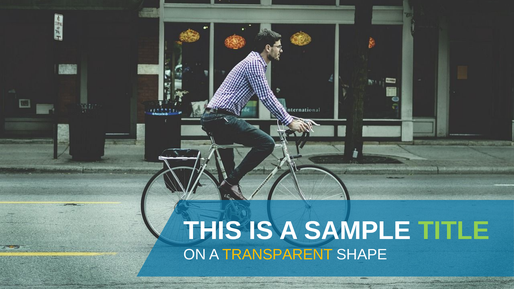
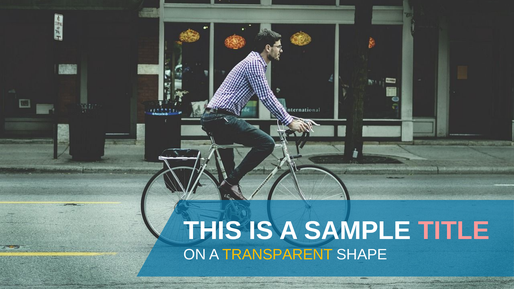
TITLE colour: light green -> pink (454, 231)
